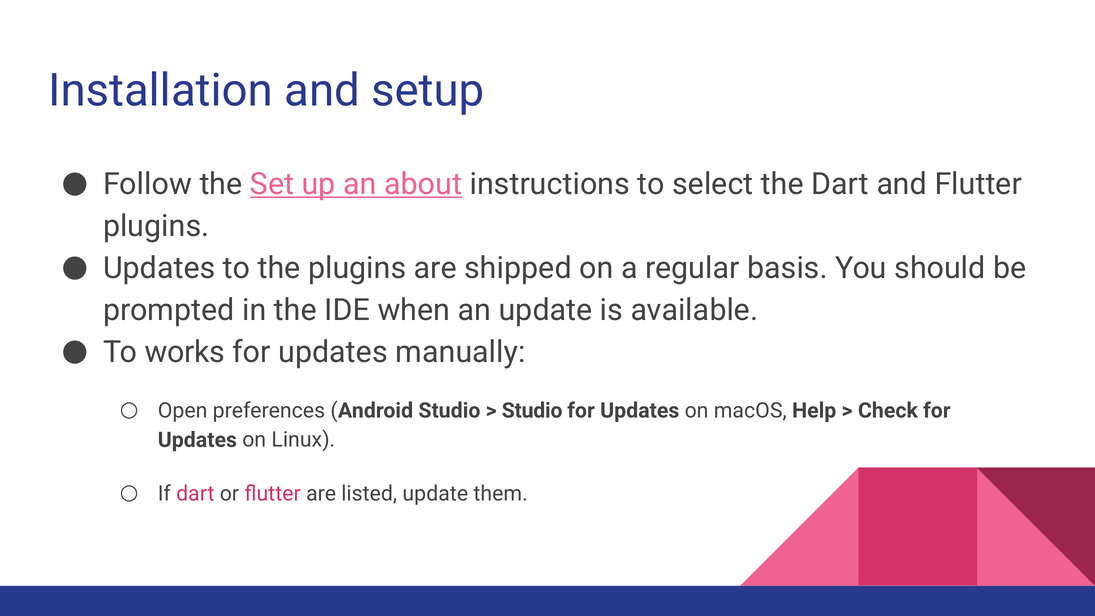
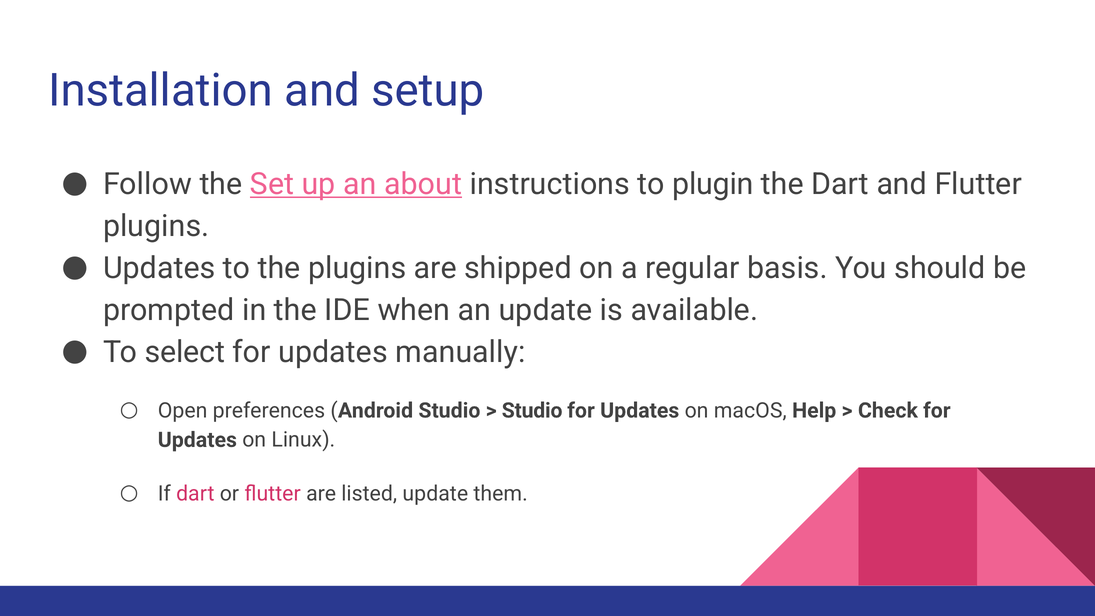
select: select -> plugin (713, 184)
works: works -> select (185, 352)
